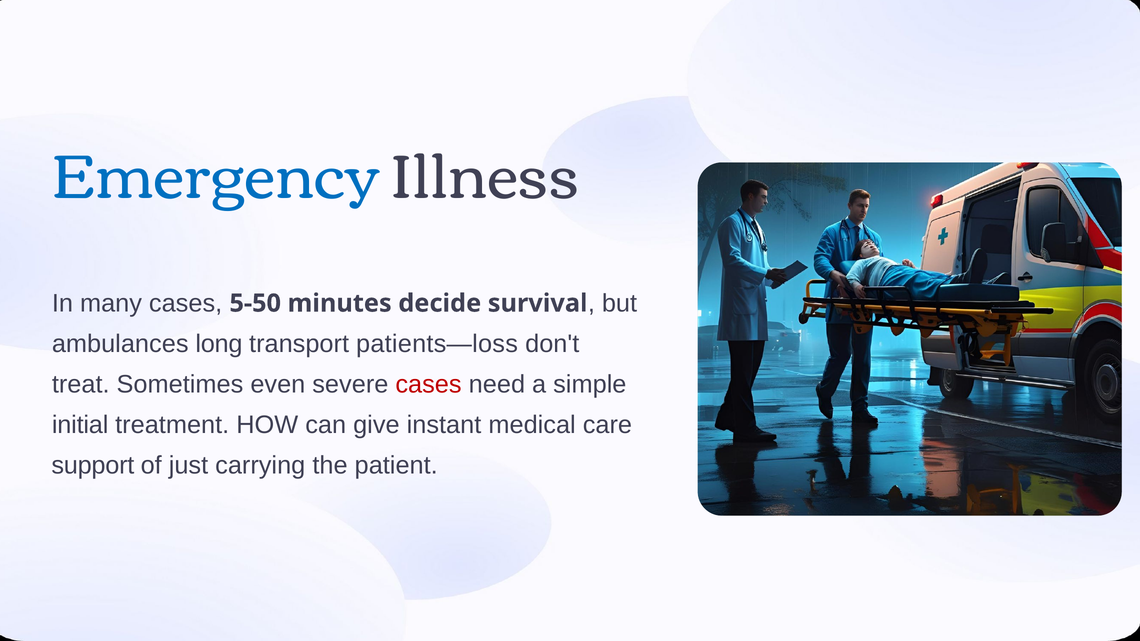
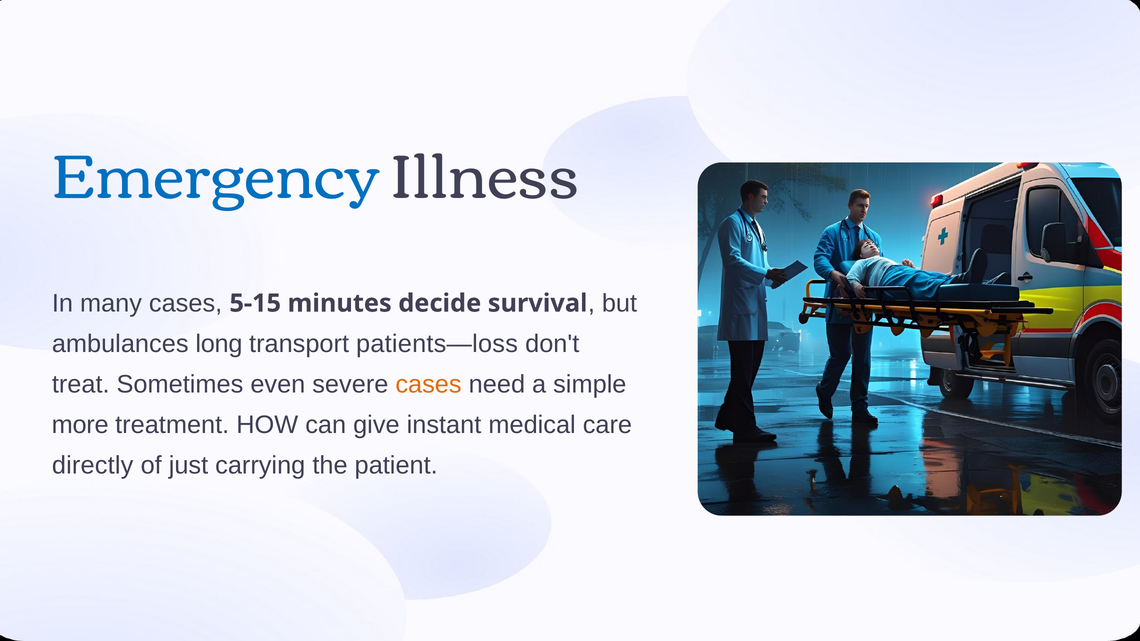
5-50: 5-50 -> 5-15 (255, 303)
cases colour: red -> orange (429, 384)
initial: initial -> more (80, 425)
support: support -> directly (93, 466)
